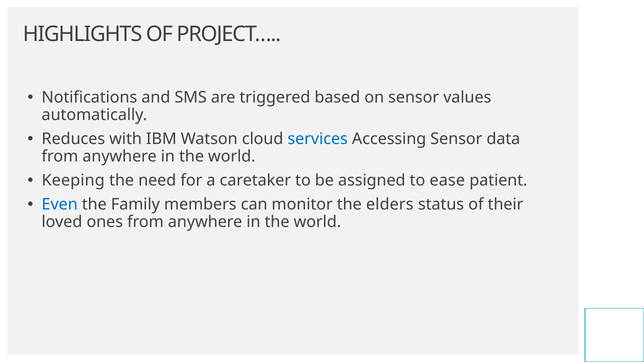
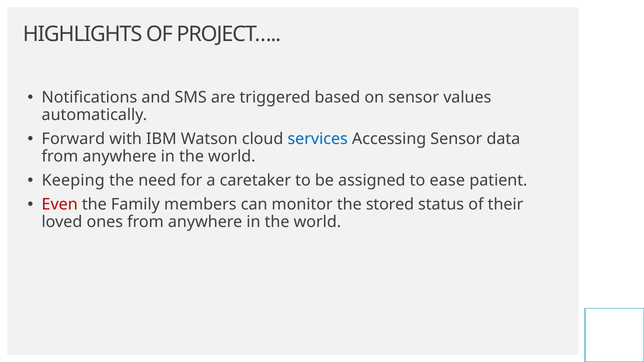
Reduces: Reduces -> Forward (73, 139)
Even colour: blue -> red (60, 205)
elders: elders -> stored (390, 205)
